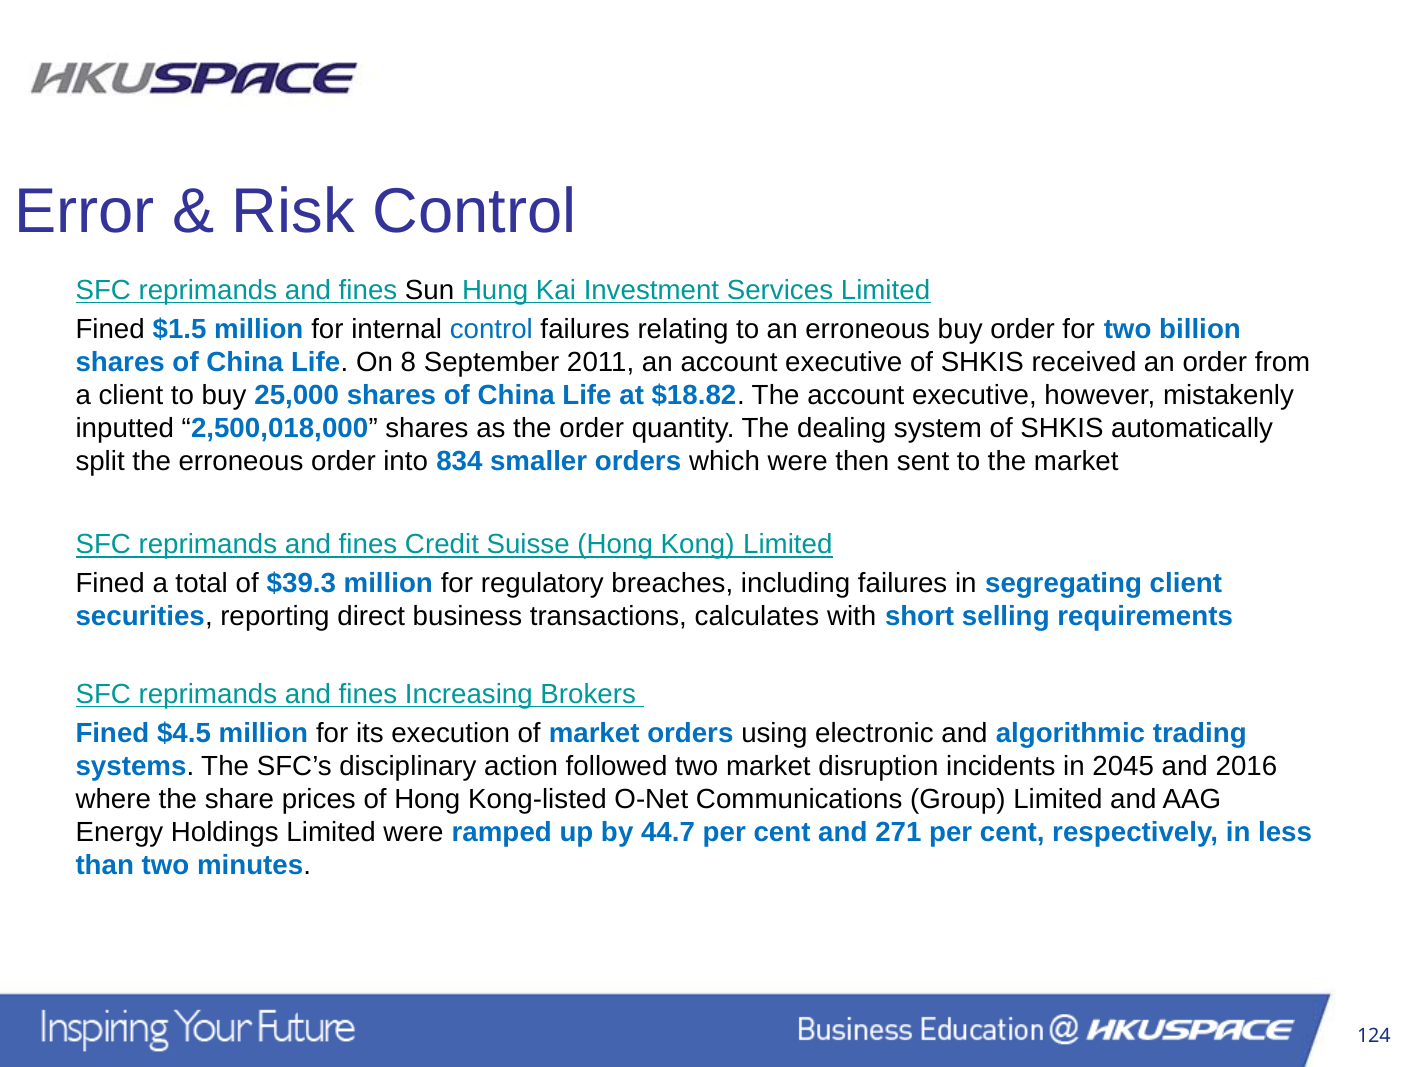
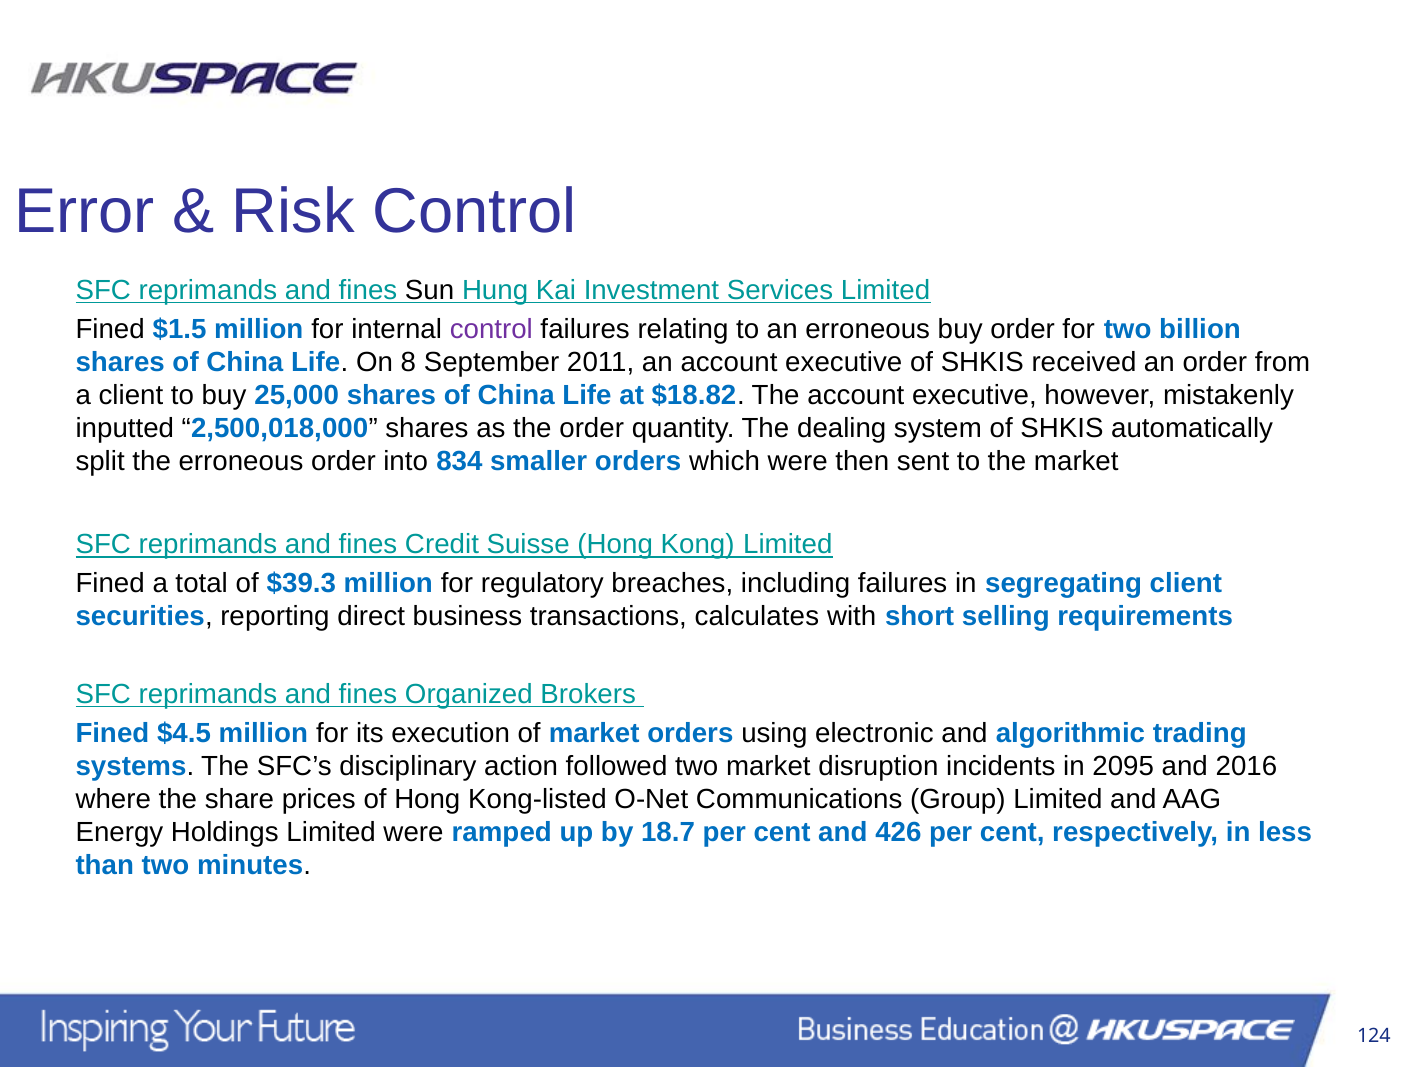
control colour: blue -> purple (491, 329)
Increasing: Increasing -> Organized (469, 694)
2045: 2045 -> 2095 (1123, 766)
44.7: 44.7 -> 18.7 (668, 833)
271: 271 -> 426 (898, 833)
